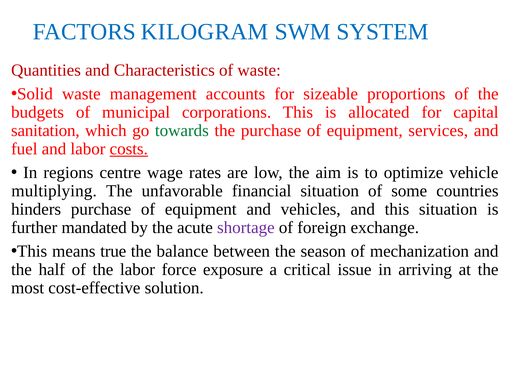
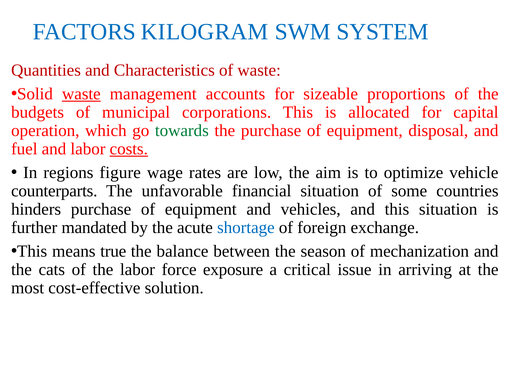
waste underline: none -> present (81, 94)
sanitation: sanitation -> operation (45, 131)
services: services -> disposal (438, 131)
centre: centre -> figure (120, 173)
multiplying: multiplying -> counterparts (54, 191)
shortage colour: purple -> blue (246, 228)
half: half -> cats (52, 270)
